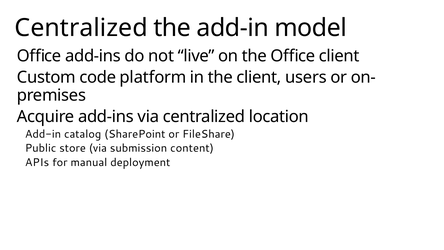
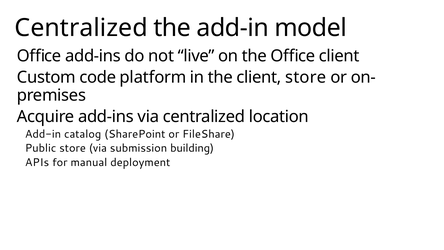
client users: users -> store (306, 77)
content: content -> building (192, 148)
